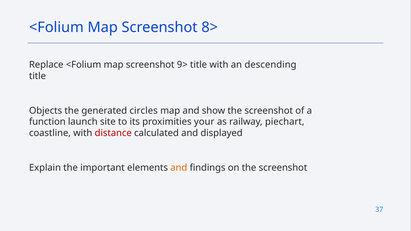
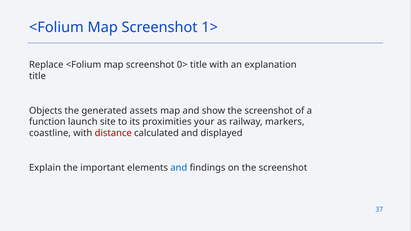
8>: 8> -> 1> (210, 27)
9>: 9> -> 0> (182, 65)
descending: descending -> explanation (271, 65)
circles: circles -> assets (144, 111)
piechart: piechart -> markers (285, 122)
and colour: orange -> blue (179, 168)
